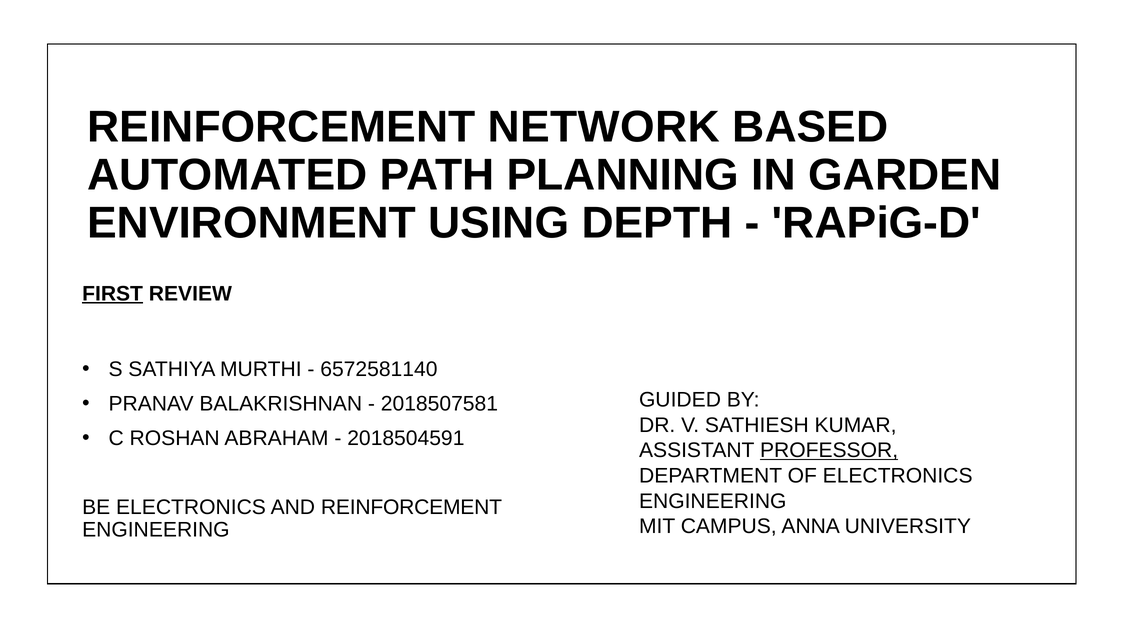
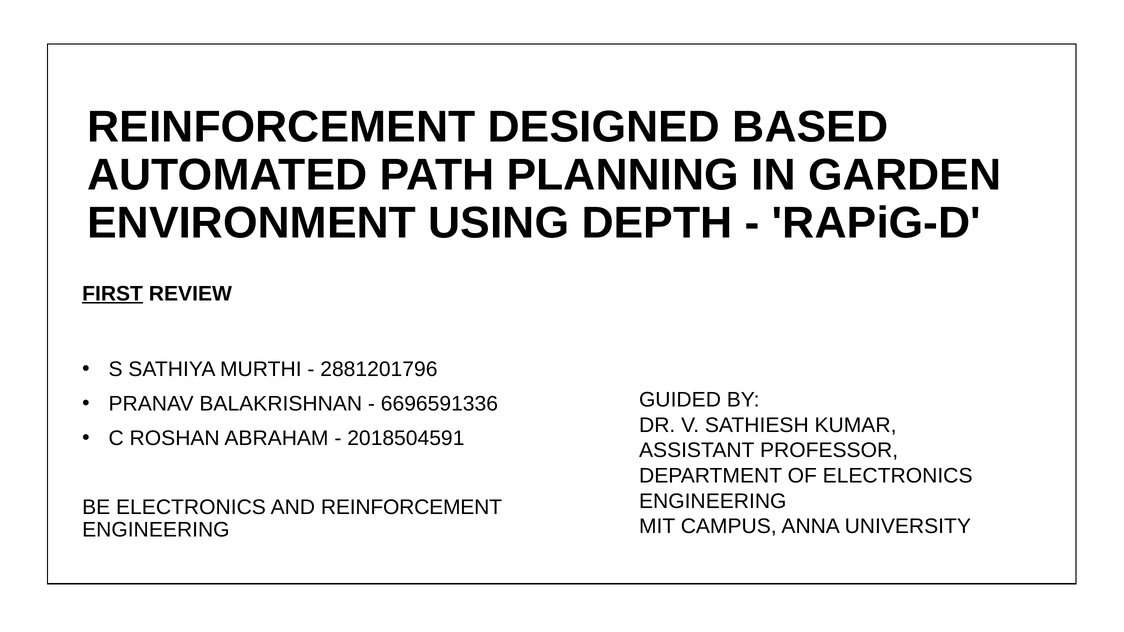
NETWORK: NETWORK -> DESIGNED (604, 127)
6572581140: 6572581140 -> 2881201796 (379, 369)
2018507581: 2018507581 -> 6696591336 (439, 404)
PROFESSOR underline: present -> none (829, 451)
